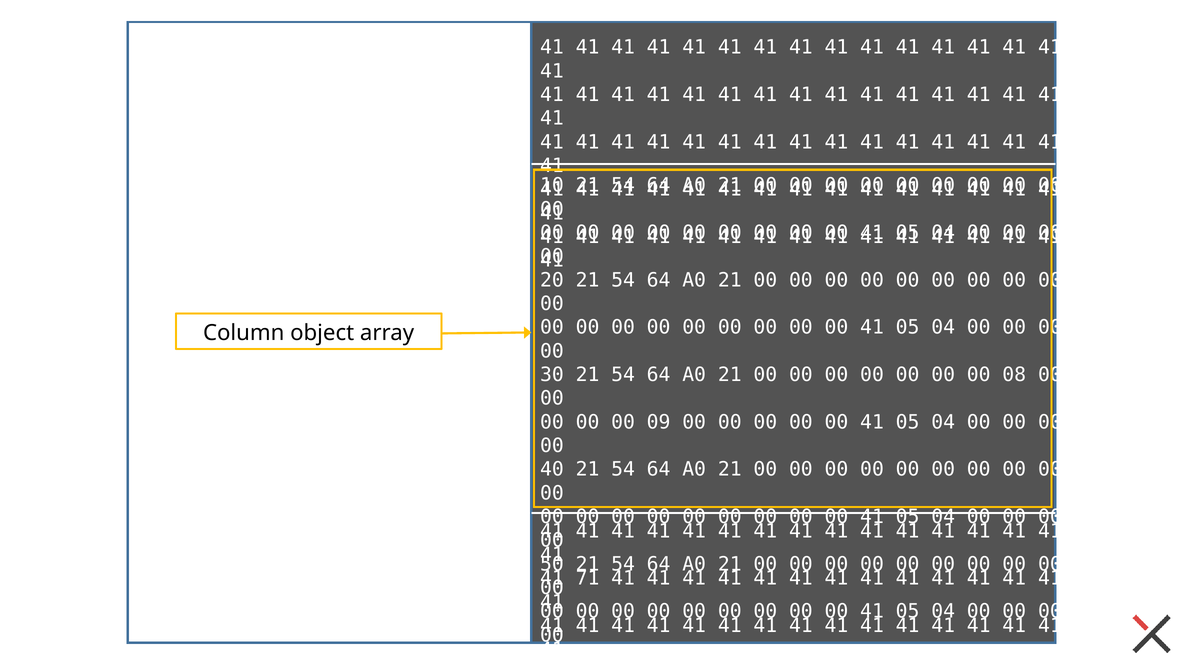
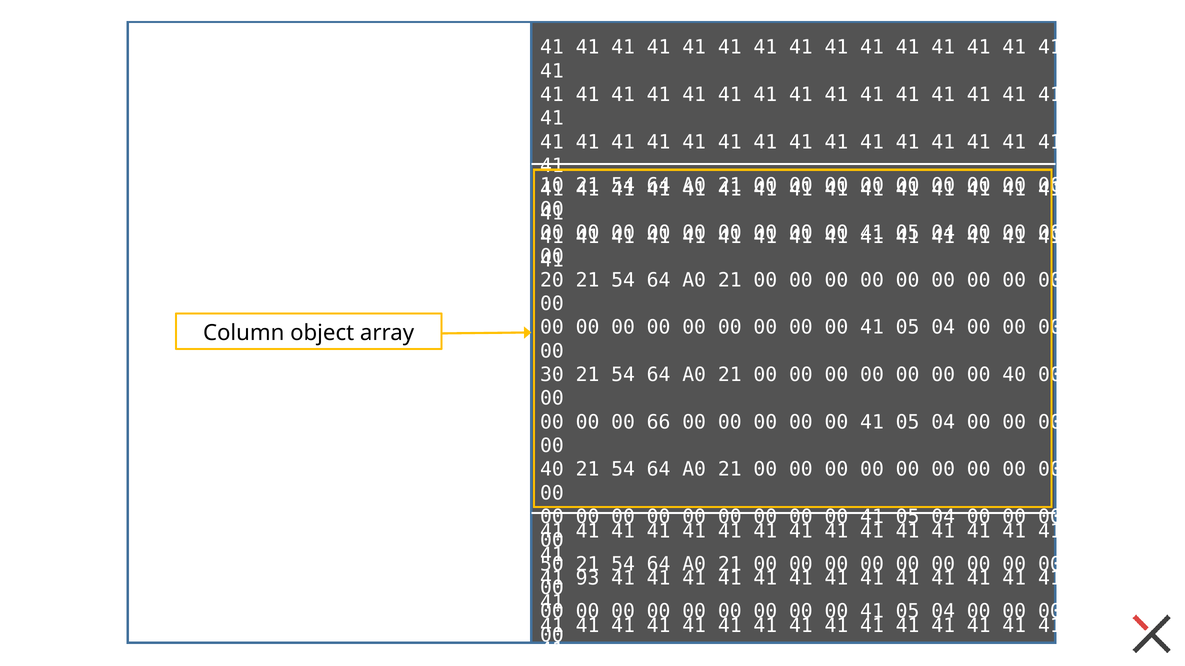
08: 08 -> 40 (1014, 375)
09: 09 -> 66 (659, 422)
71: 71 -> 93 (588, 579)
